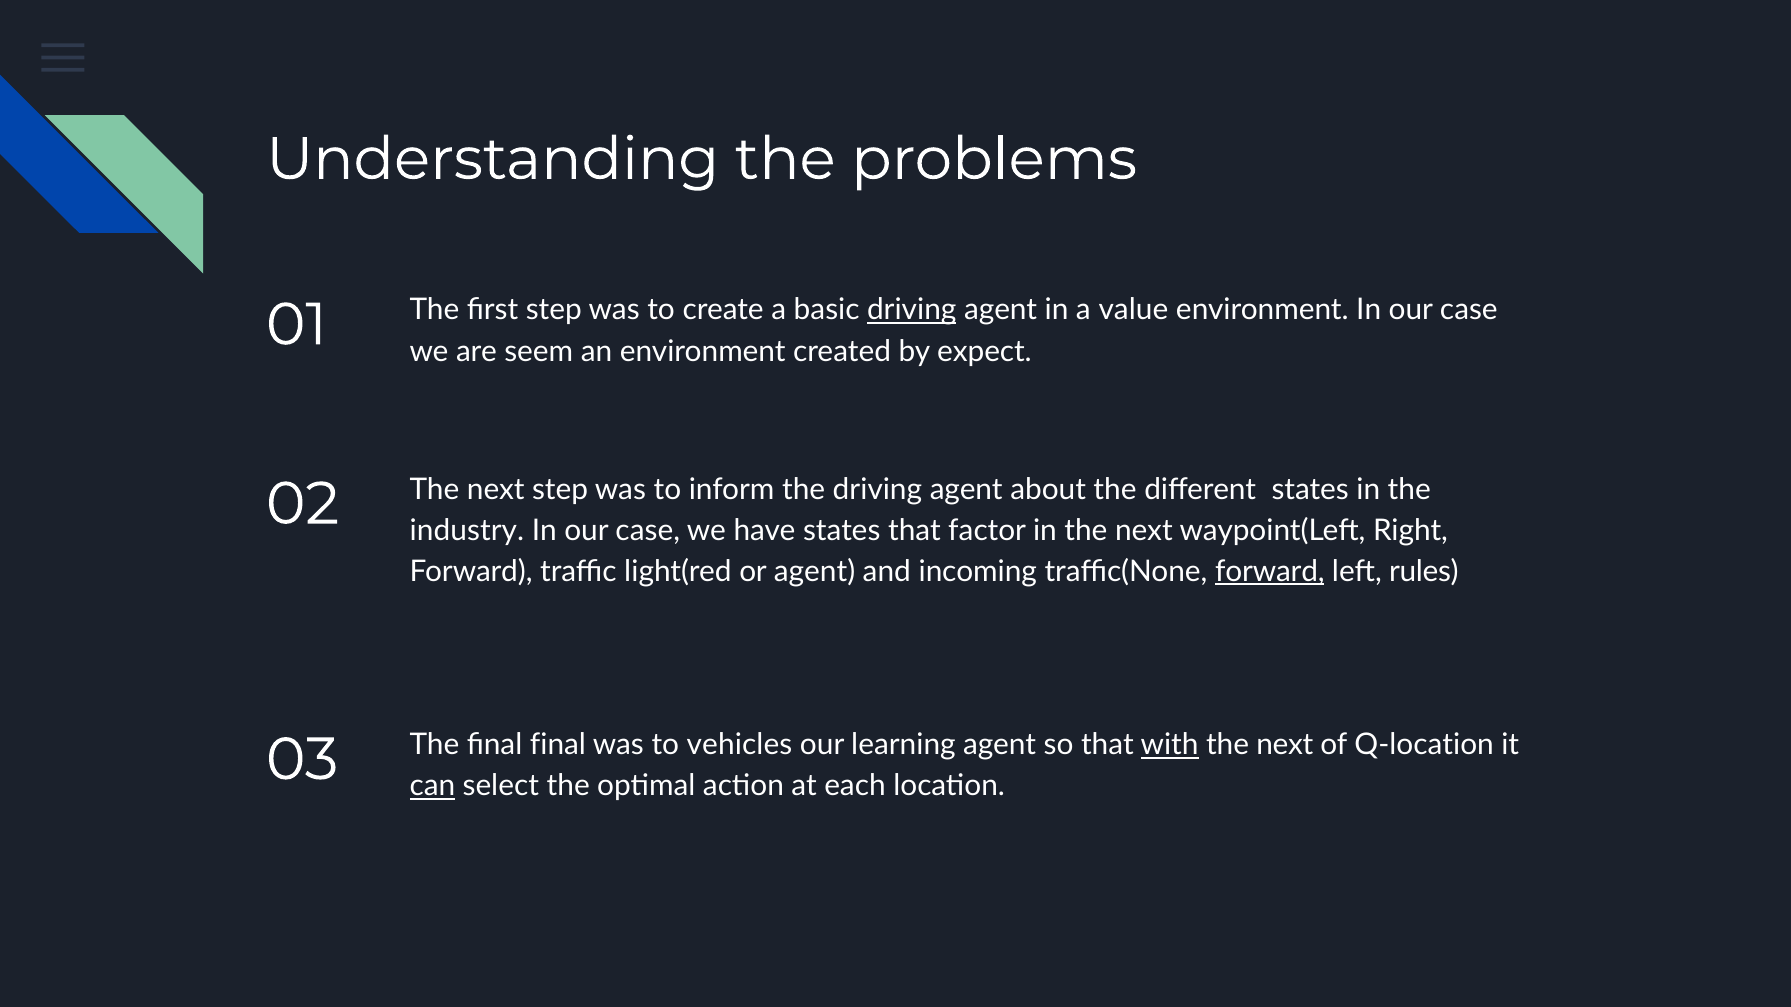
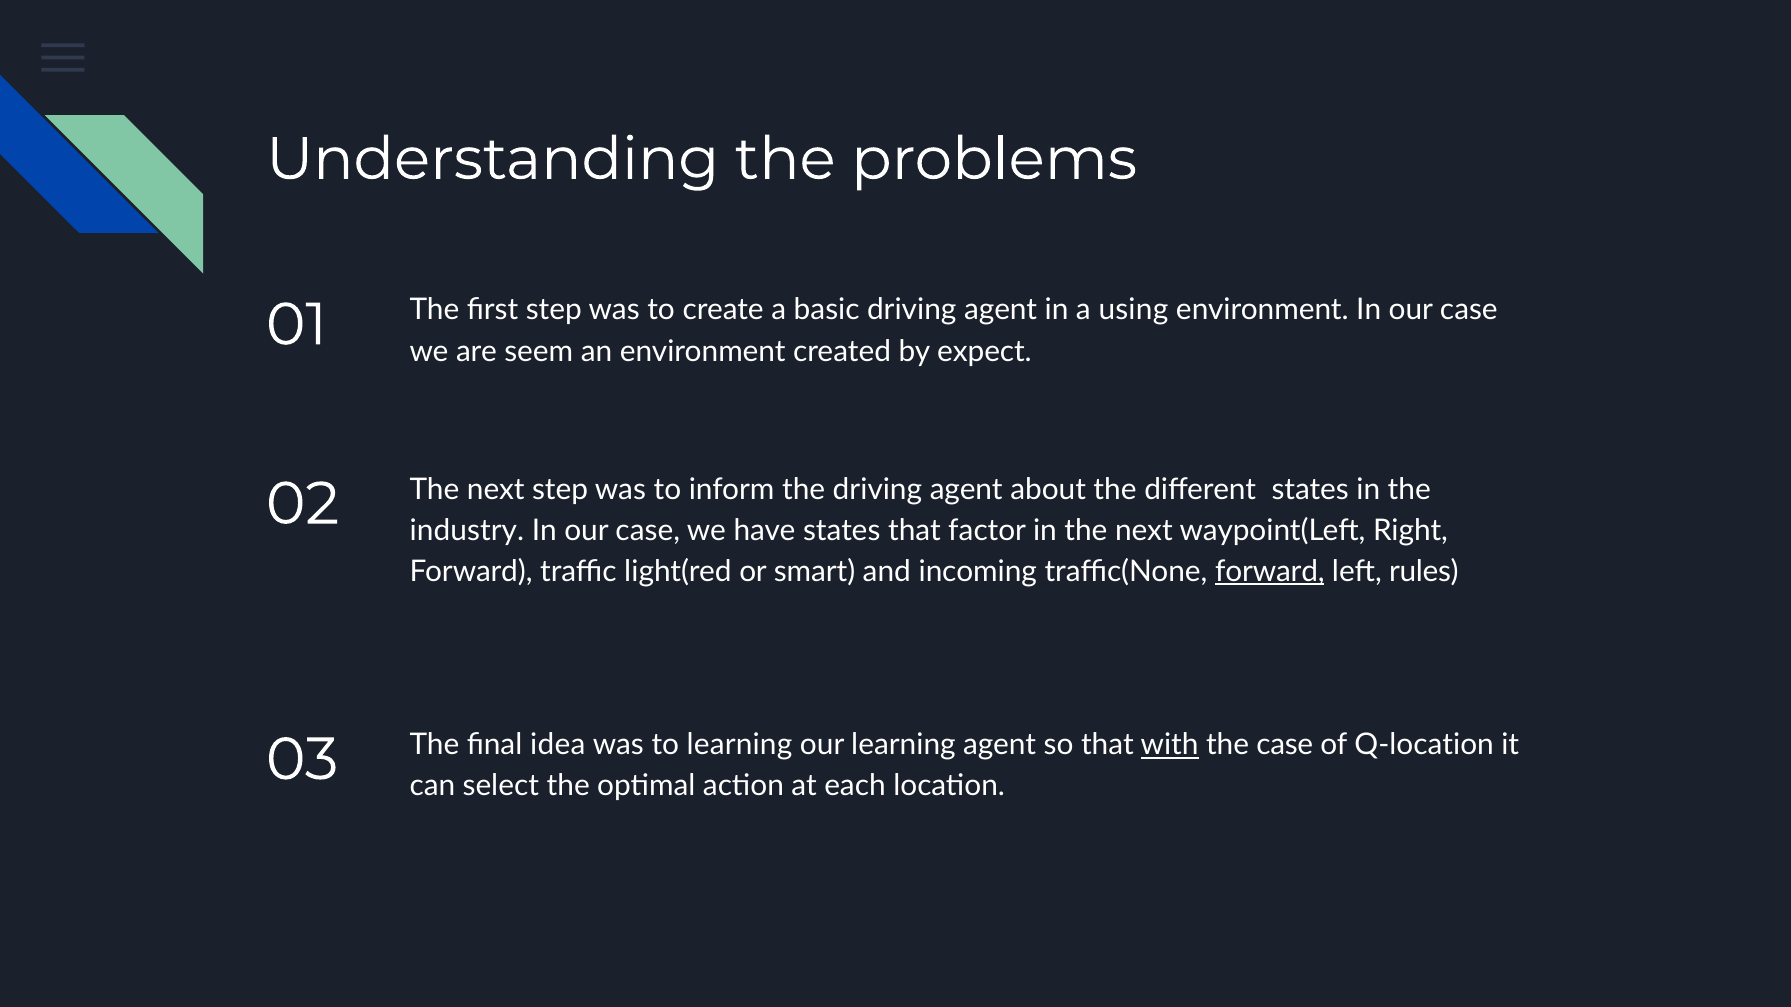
driving underline: present -> none (912, 310)
value: value -> using (1133, 310)
or agent: agent -> smart (815, 572)
final final: final -> idea (558, 745)
to vehicles: vehicles -> learning (739, 745)
next: next -> case (1285, 745)
can underline: present -> none (432, 786)
